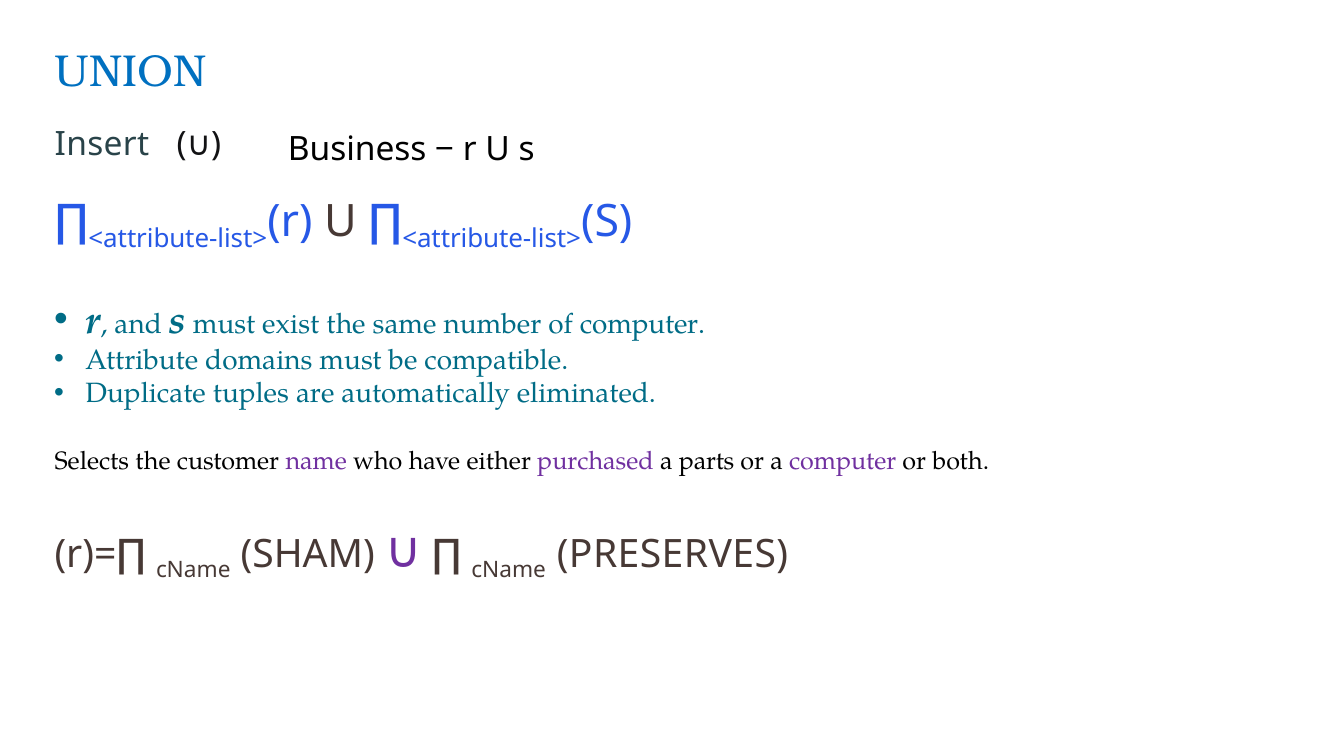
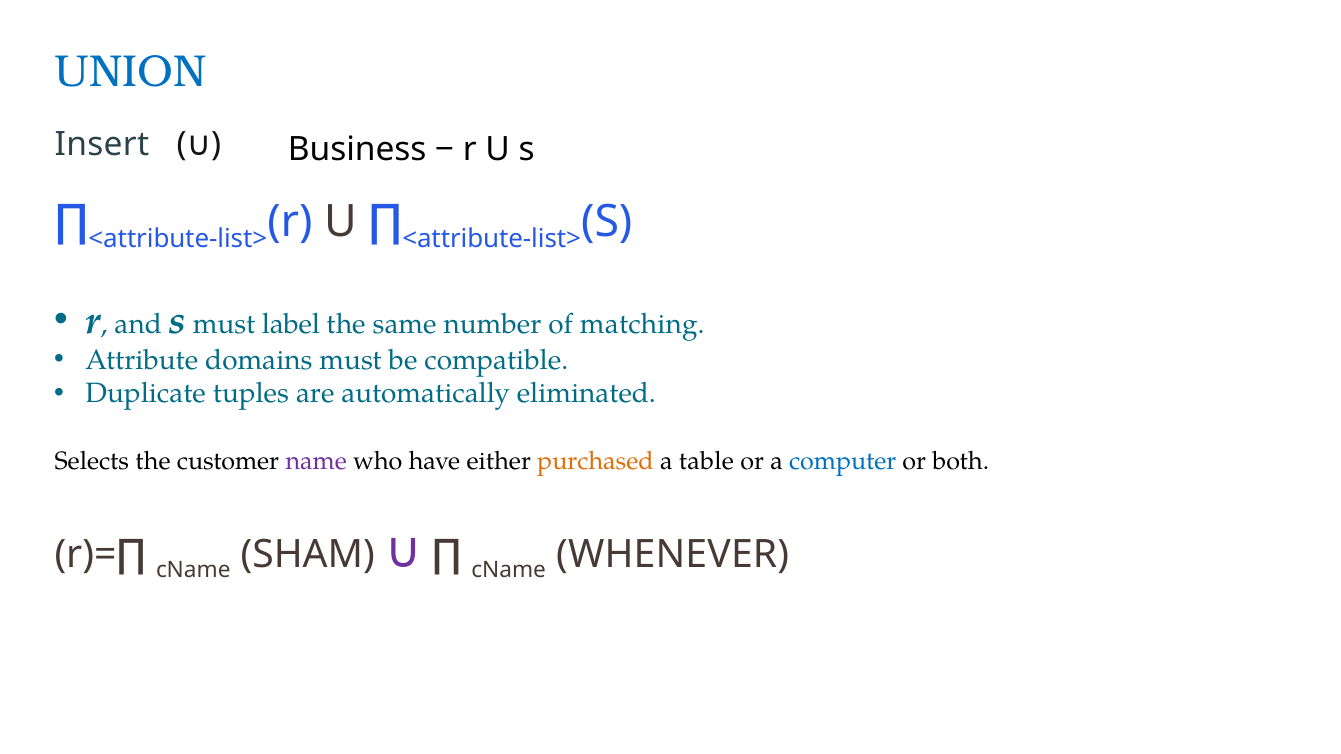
exist: exist -> label (291, 324)
of computer: computer -> matching (642, 324)
purchased colour: purple -> orange (595, 461)
parts: parts -> table (706, 461)
computer colour: purple -> blue (843, 461)
PRESERVES: PRESERVES -> WHENEVER (673, 555)
